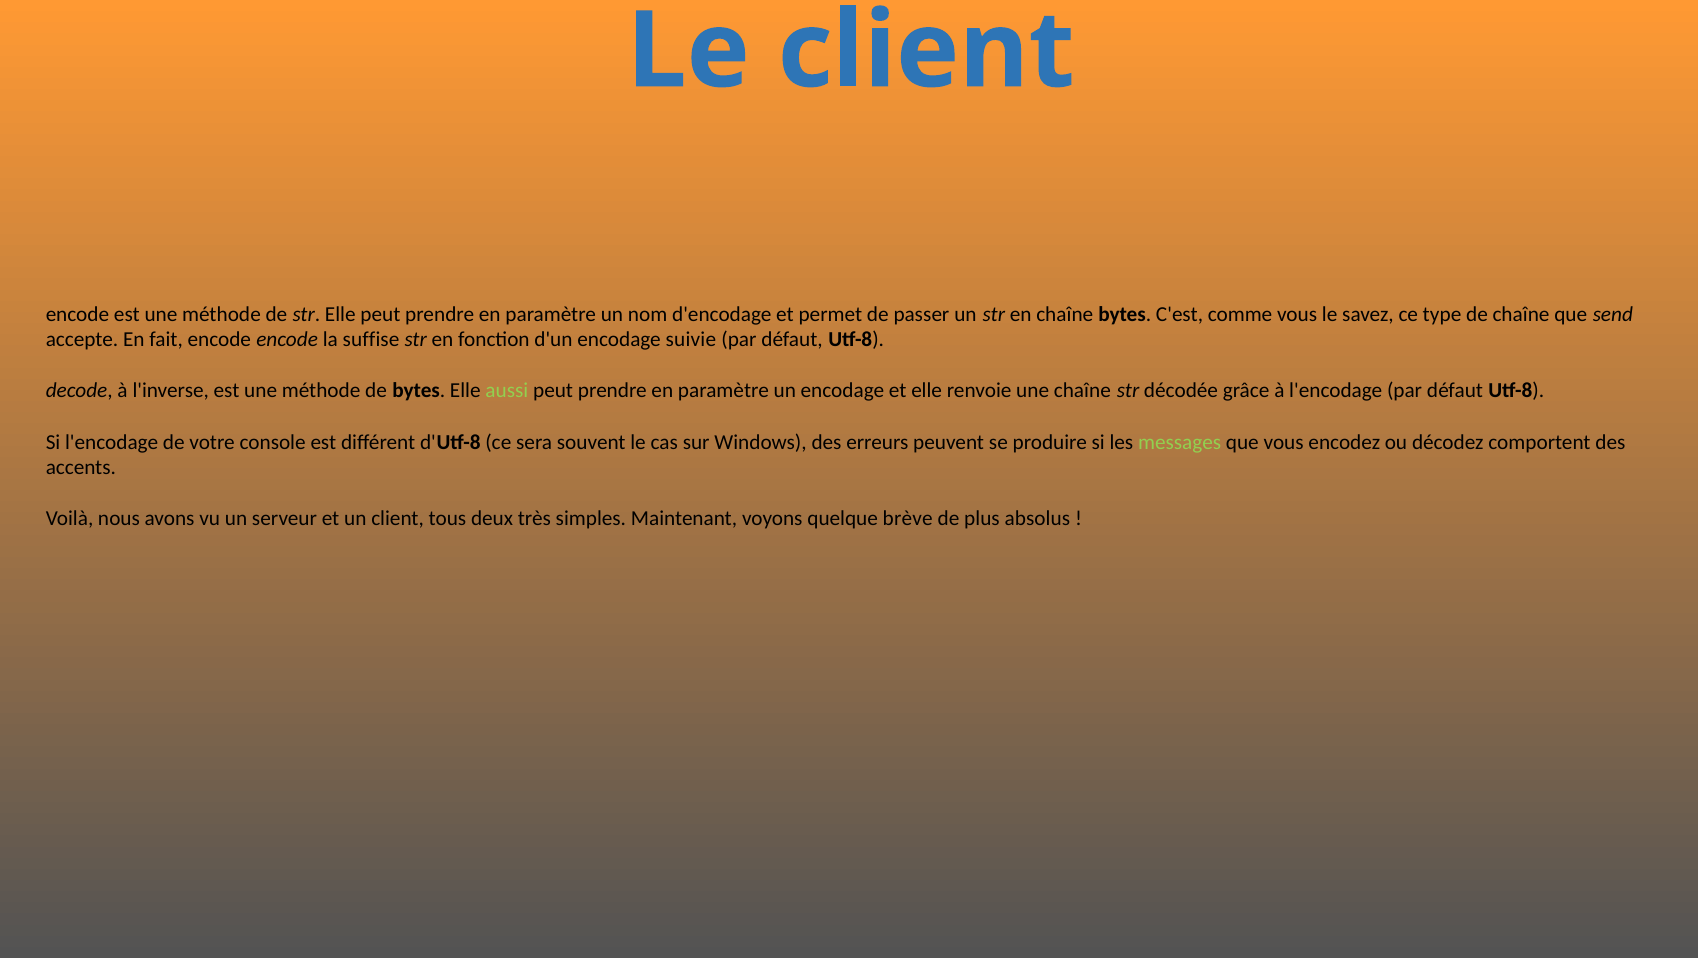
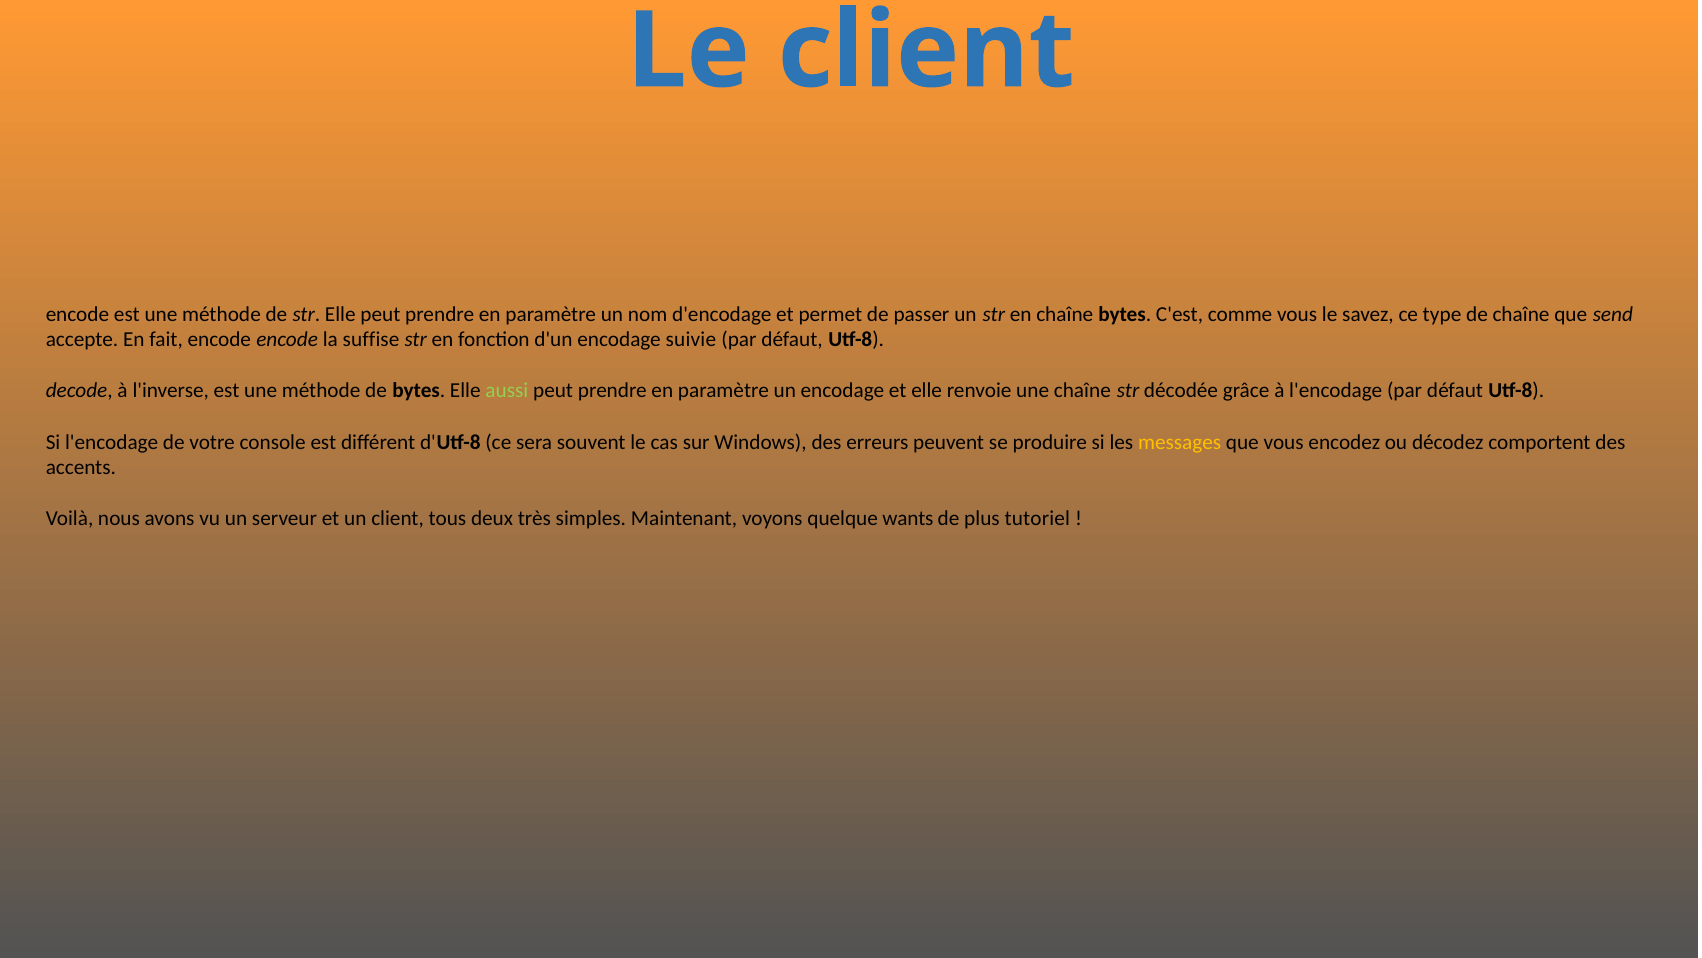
messages colour: light green -> yellow (1180, 442)
brève: brève -> wants (908, 518)
absolus: absolus -> tutoriel (1037, 518)
